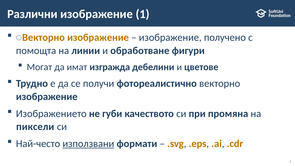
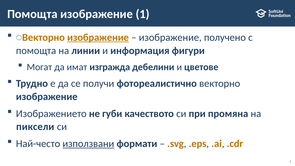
Различни: Различни -> Помощта (32, 14)
изображение underline: none -> present (98, 37)
обработване: обработване -> информация (140, 51)
